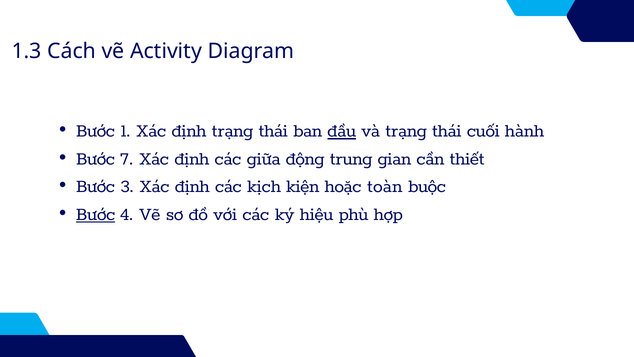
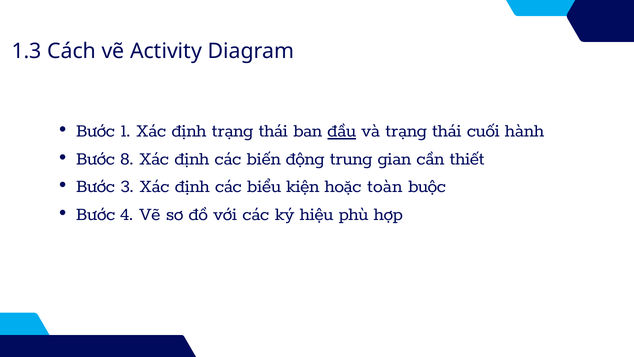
7: 7 -> 8 (127, 158)
giữa: giữa -> biến (264, 158)
kịch: kịch -> biểu (264, 186)
Bước underline: present -> none (96, 213)
